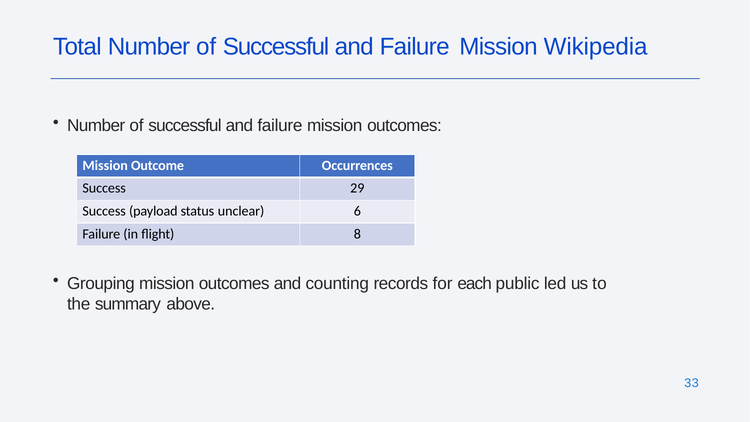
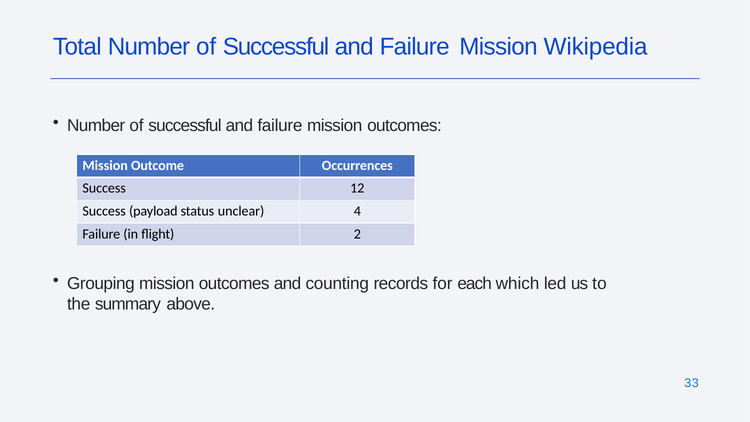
29: 29 -> 12 (357, 188)
6: 6 -> 4 (357, 211)
8: 8 -> 2 (357, 234)
public: public -> which (518, 283)
